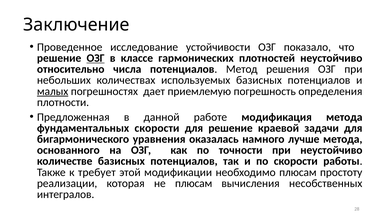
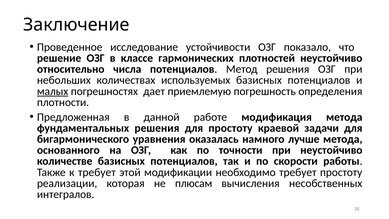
ОЗГ underline: present -> none (96, 58)
фундаментальных скорости: скорости -> решения (157, 128)
для решение: решение -> простоту (230, 128)
необходимо плюсам: плюсам -> требует (298, 172)
